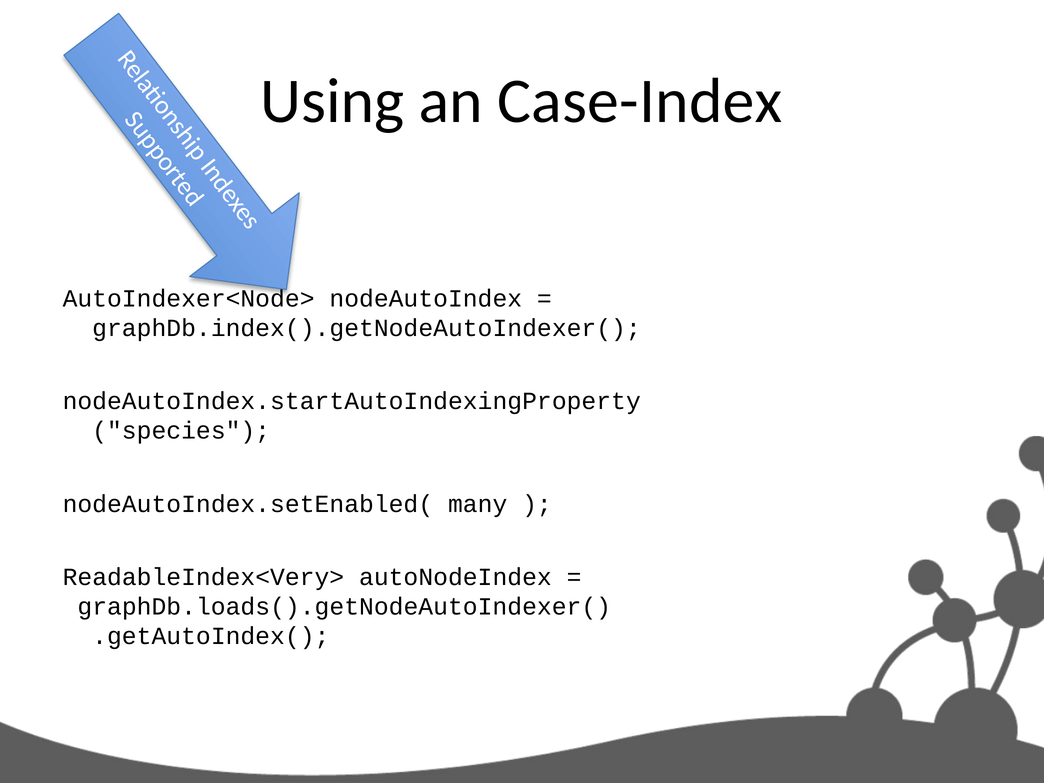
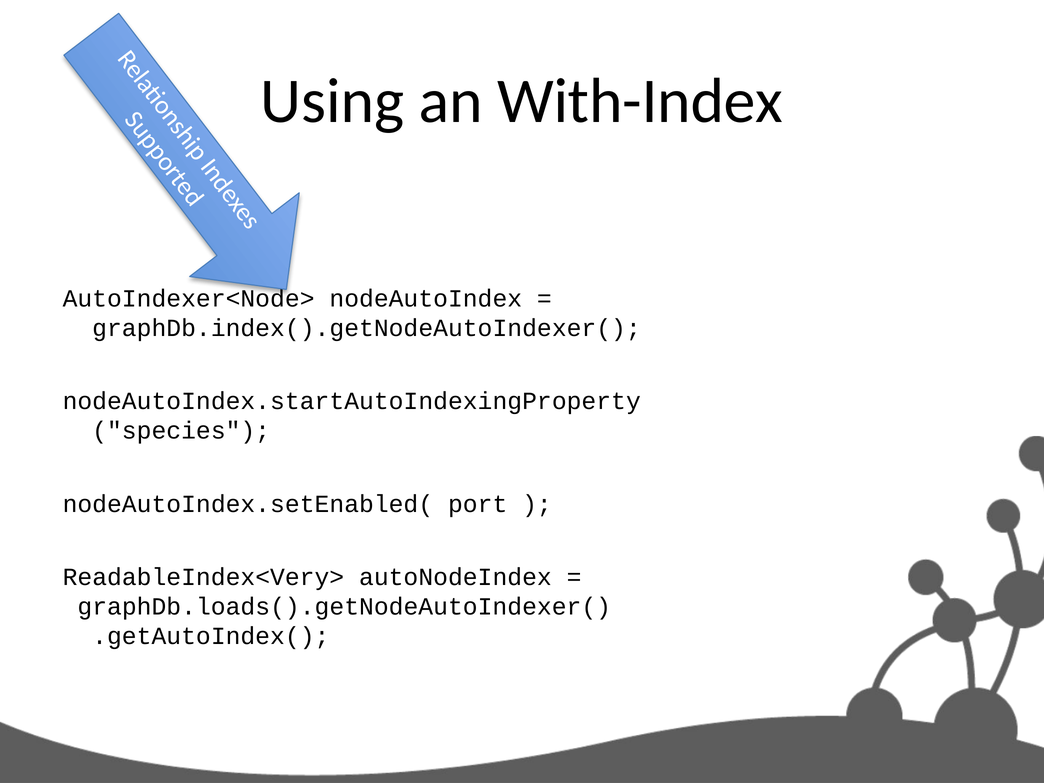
Case-Index: Case-Index -> With-Index (640, 101)
many: many -> port (478, 504)
